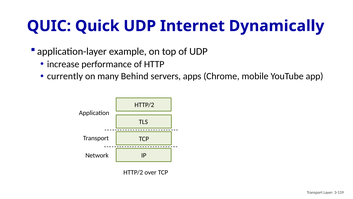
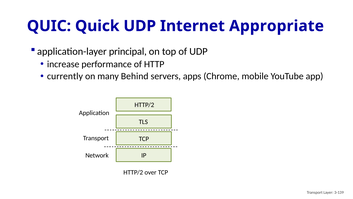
Dynamically: Dynamically -> Appropriate (277, 26)
example: example -> principal (128, 51)
